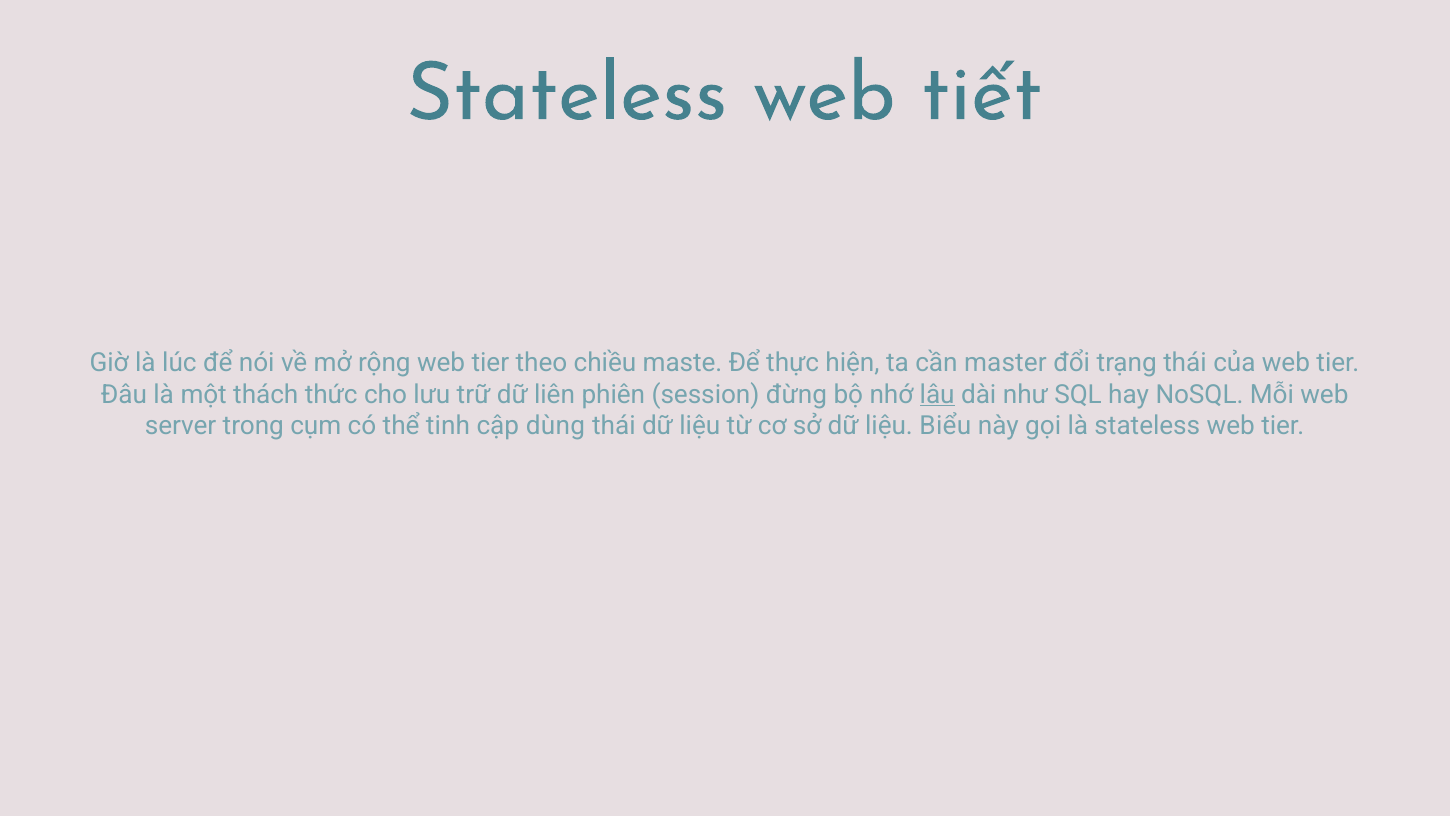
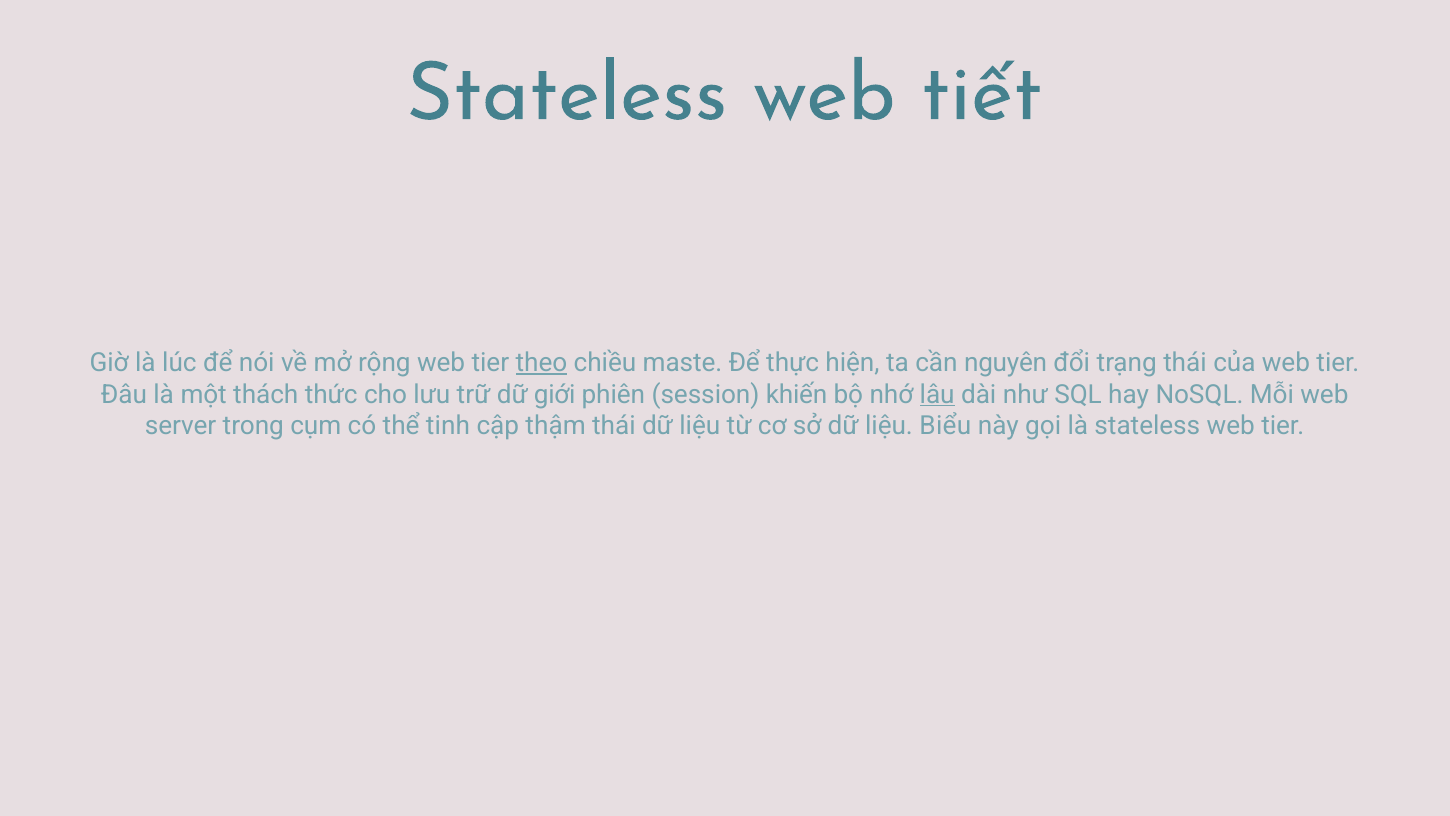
theo underline: none -> present (542, 363)
master: master -> nguyên (1006, 363)
liên: liên -> giới (555, 394)
đừng: đừng -> khiến (797, 394)
dùng: dùng -> thậm (556, 426)
